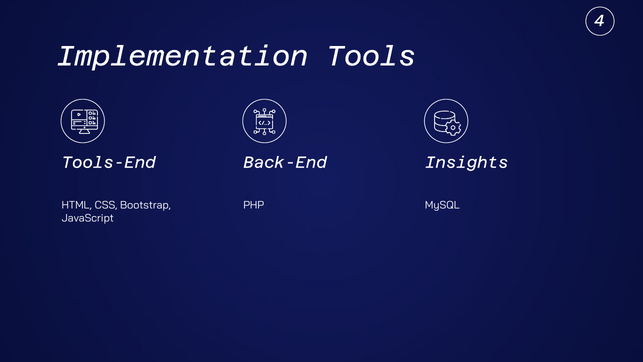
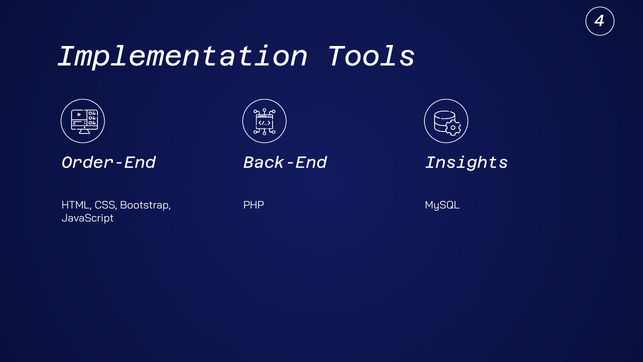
Tools-End: Tools-End -> Order-End (109, 162)
